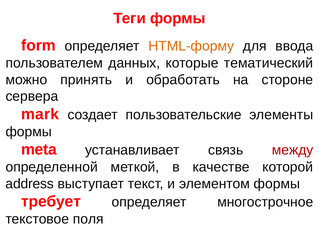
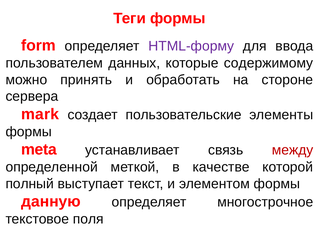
HTML-форму colour: orange -> purple (191, 46)
тематический: тематический -> содержимому (269, 63)
address: address -> полный (30, 183)
требует: требует -> данную (51, 201)
